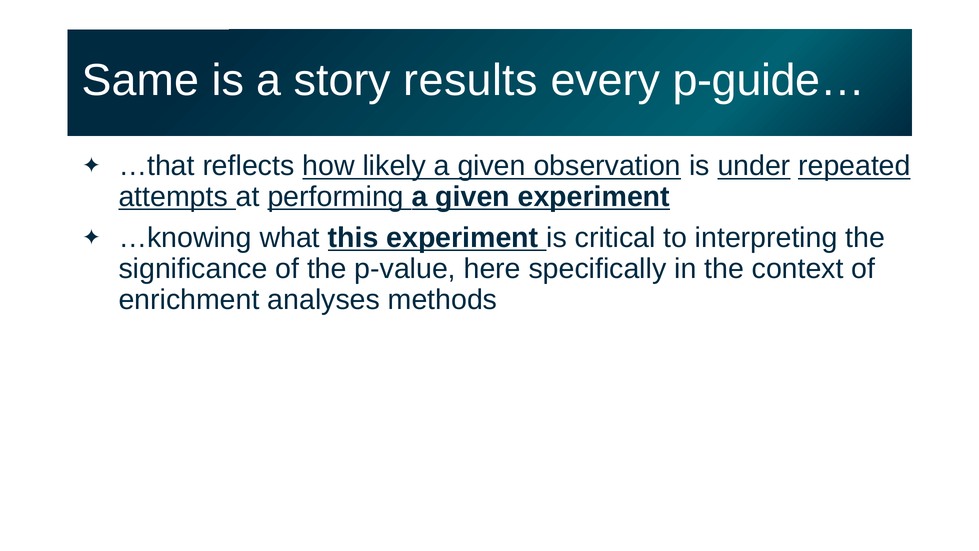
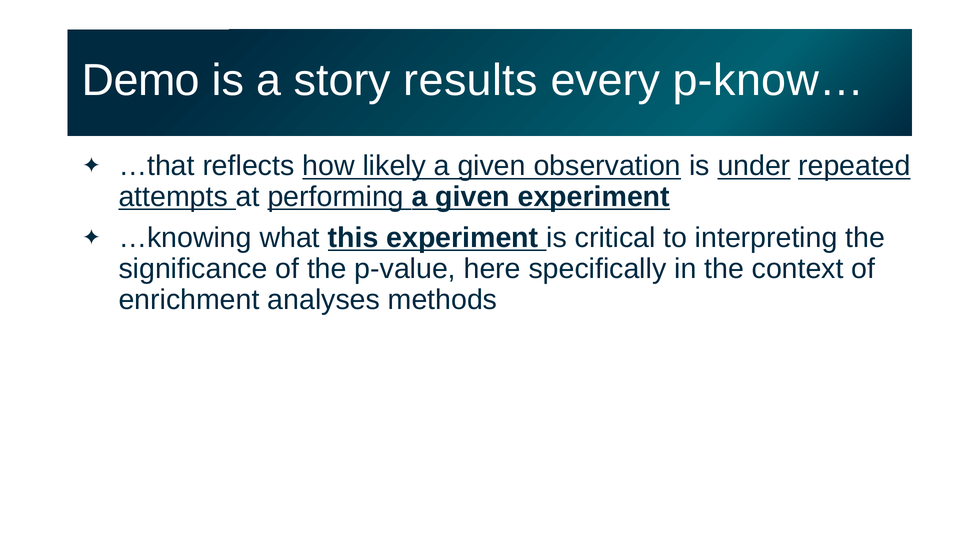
Same: Same -> Demo (141, 80)
p-guide…: p-guide… -> p-know… (768, 80)
